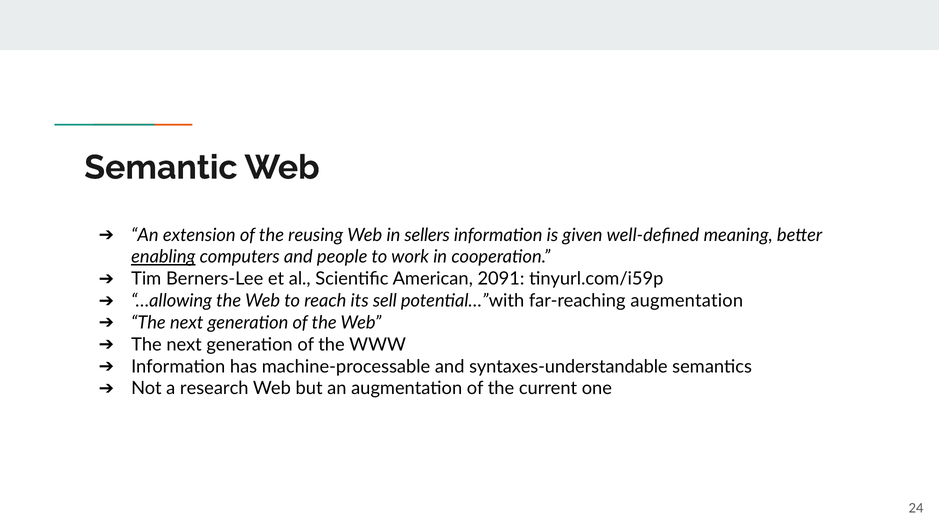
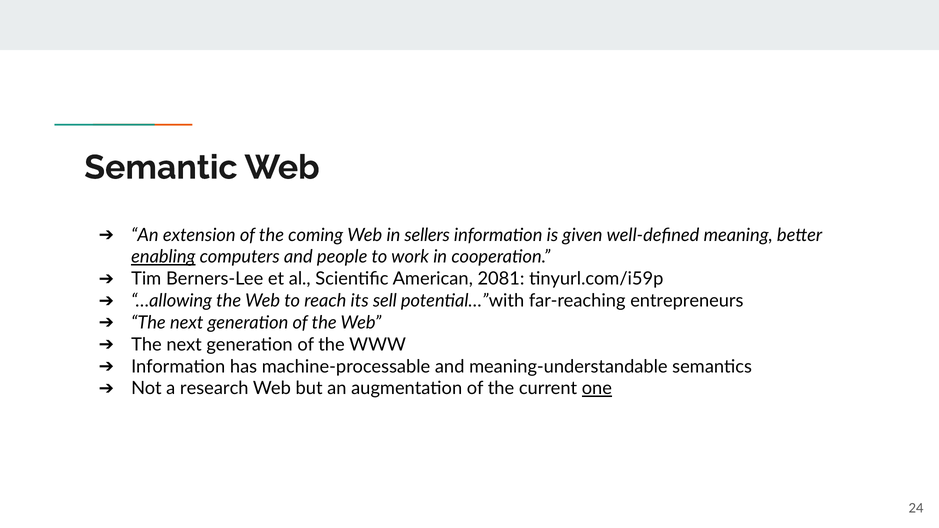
reusing: reusing -> coming (316, 235)
2091: 2091 -> 2081 (501, 279)
far-reaching augmentation: augmentation -> entrepreneurs (687, 301)
syntaxes-understandable: syntaxes-understandable -> meaning-understandable (568, 367)
one underline: none -> present (597, 389)
